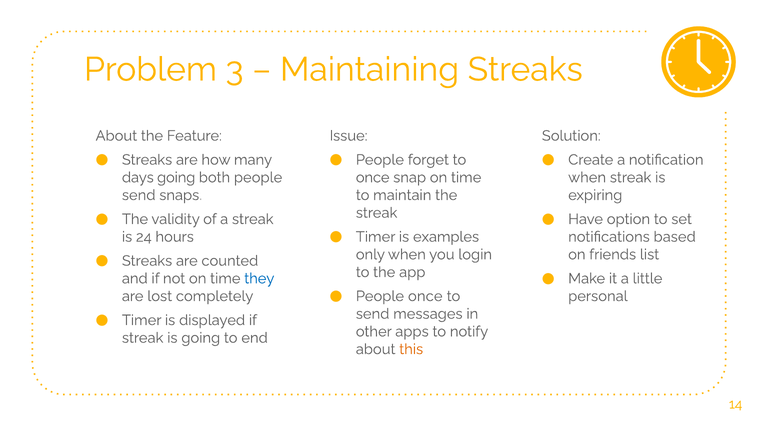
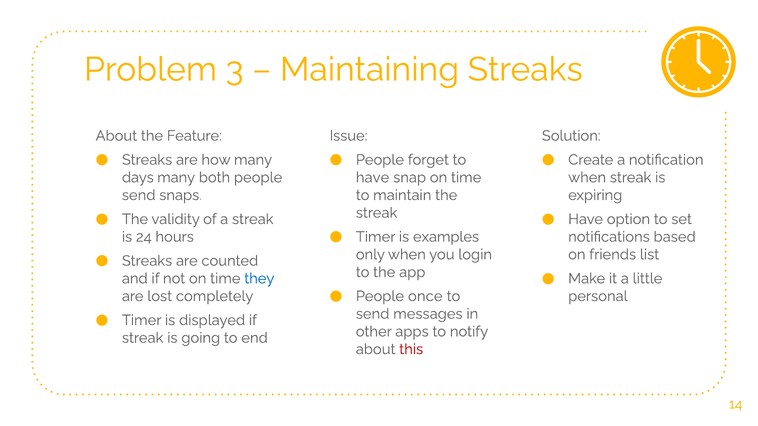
days going: going -> many (176, 178)
once: once -> have (373, 178)
this colour: orange -> red (411, 350)
